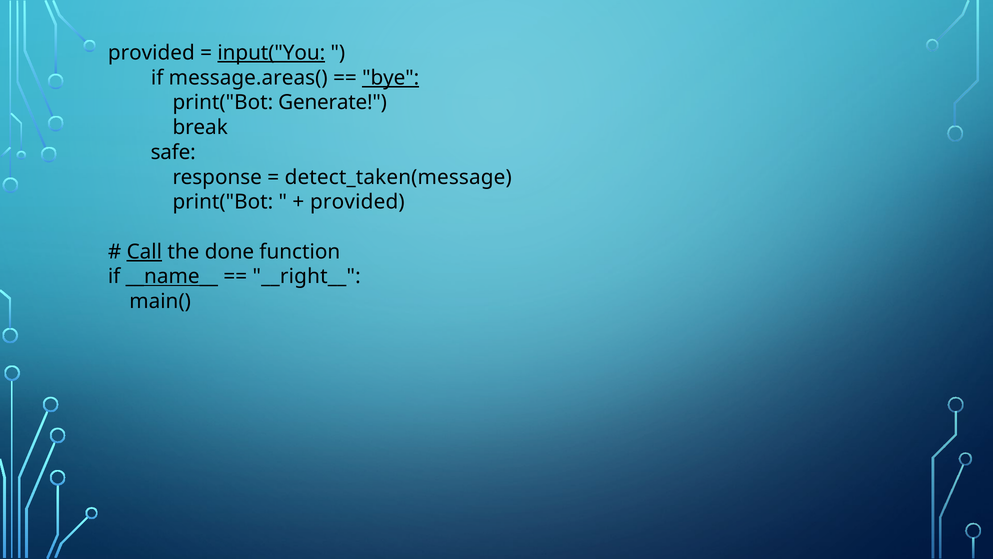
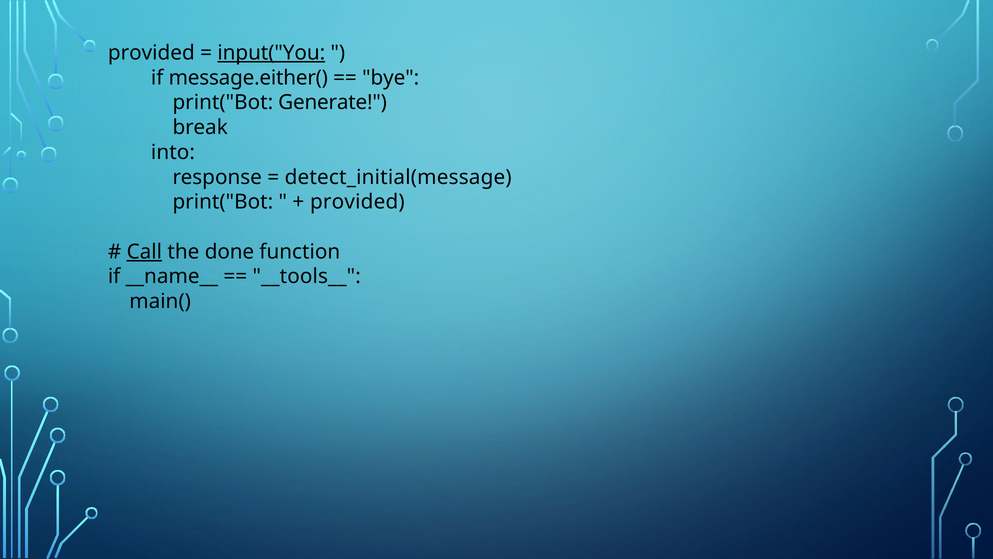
message.areas(: message.areas( -> message.either( (248, 78)
bye underline: present -> none (391, 78)
safe: safe -> into (173, 152)
detect_taken(message: detect_taken(message -> detect_initial(message (398, 177)
__name__ underline: present -> none (172, 276)
__right__: __right__ -> __tools__ (307, 276)
